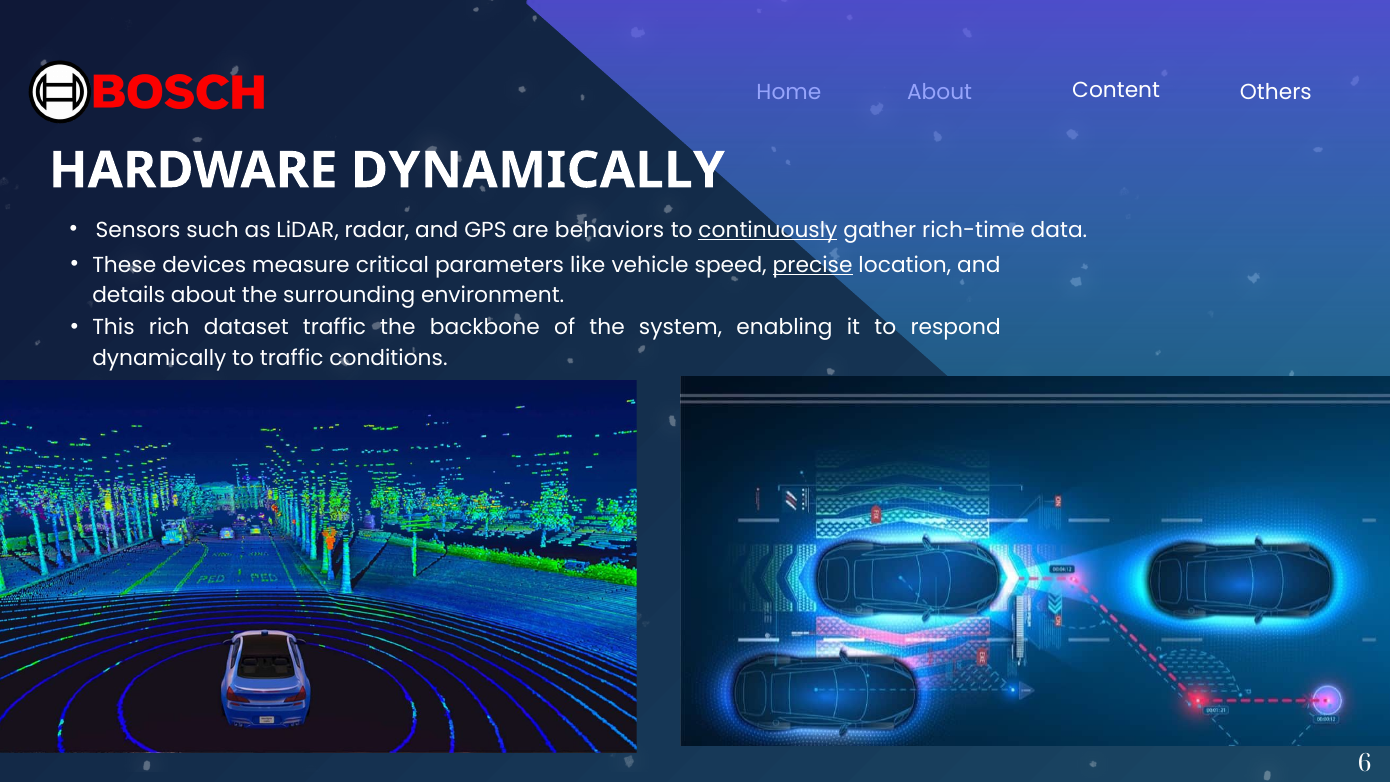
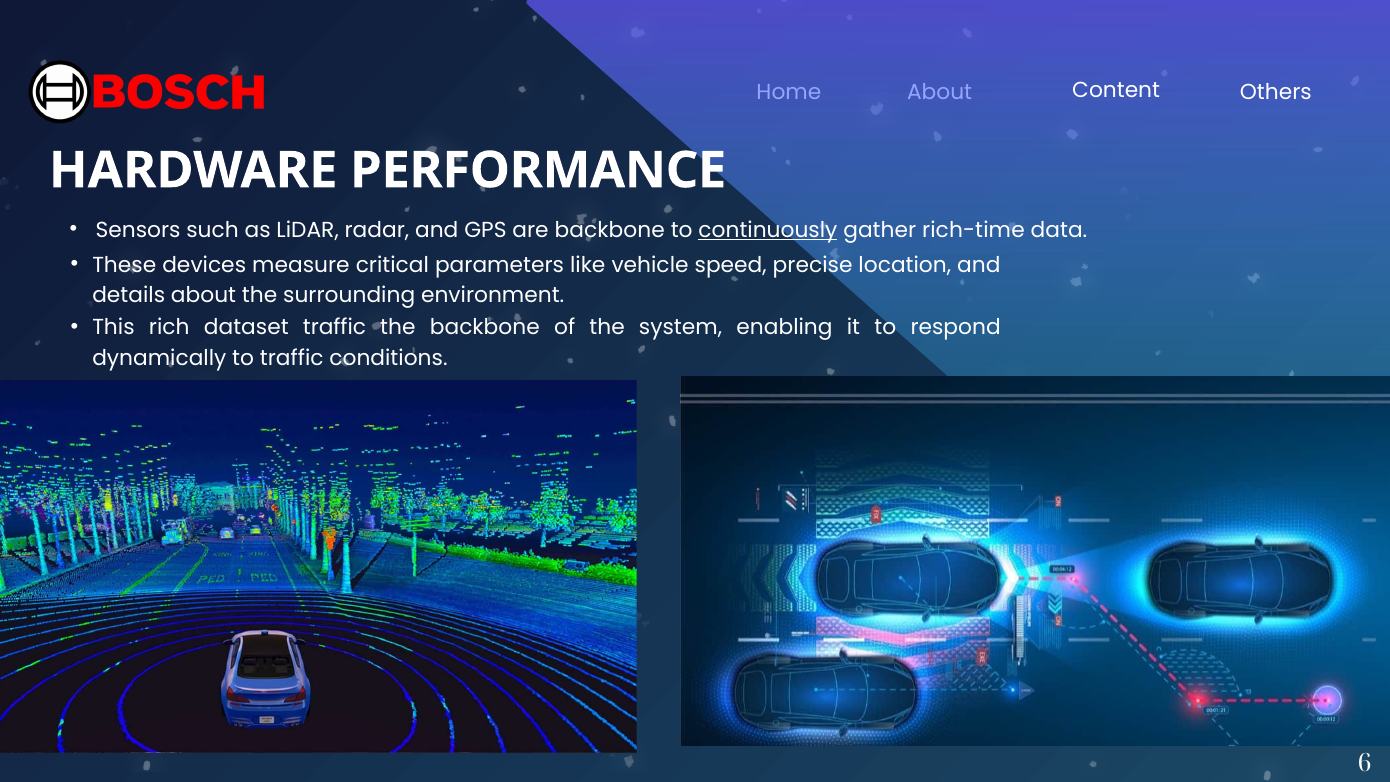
HARDWARE DYNAMICALLY: DYNAMICALLY -> PERFORMANCE (538, 170)
are behaviors: behaviors -> backbone (610, 230)
precise underline: present -> none (813, 265)
